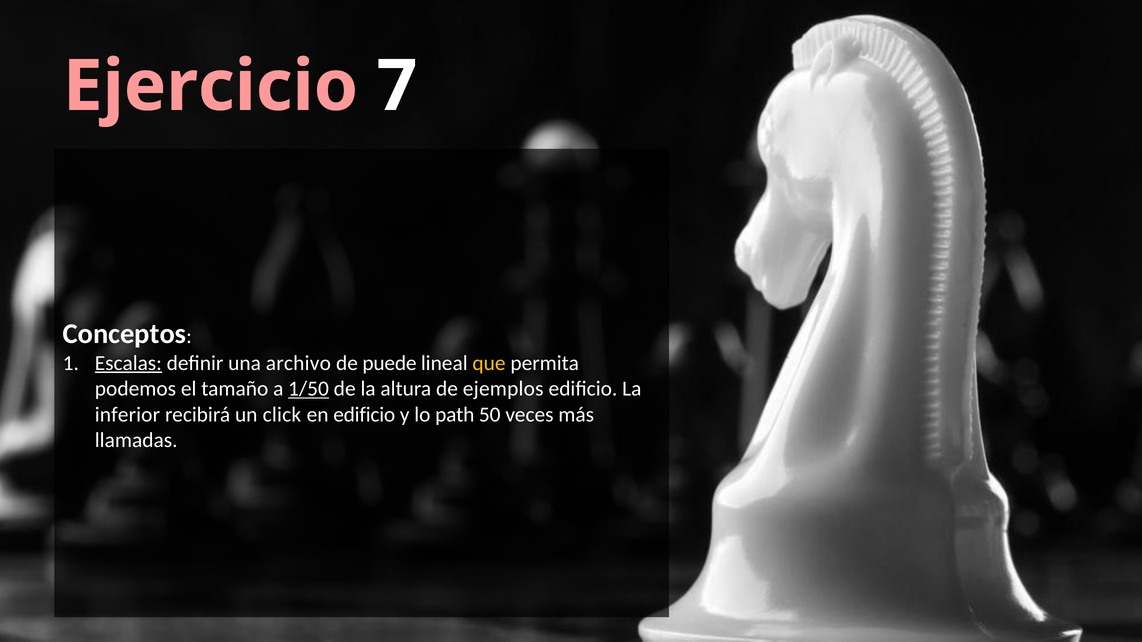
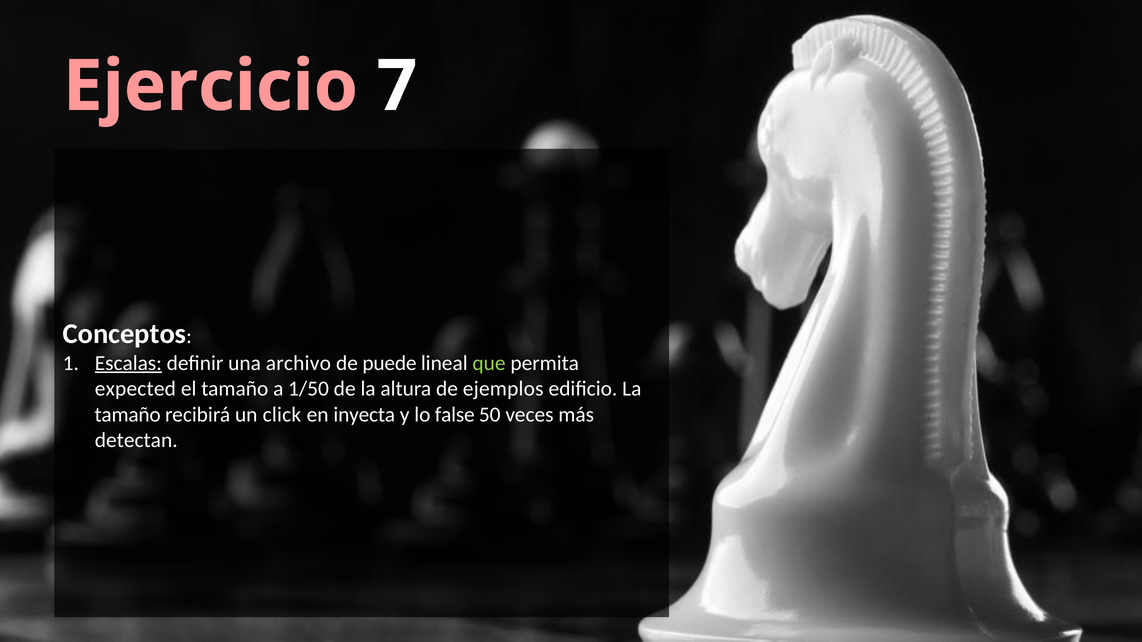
que colour: yellow -> light green (489, 363)
podemos: podemos -> expected (135, 389)
1/50 underline: present -> none (308, 389)
inferior: inferior -> tamaño (128, 415)
en edificio: edificio -> inyecta (364, 415)
path: path -> false (455, 415)
llamadas: llamadas -> detectan (136, 440)
